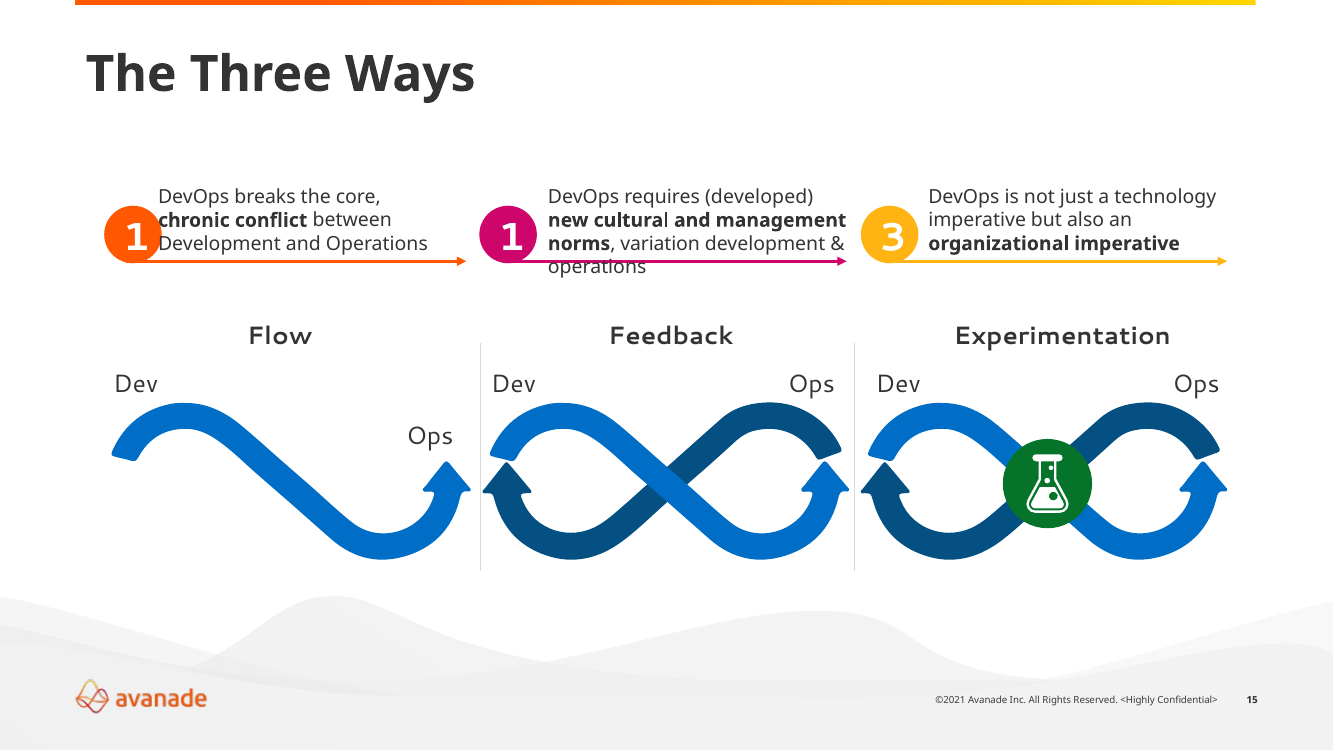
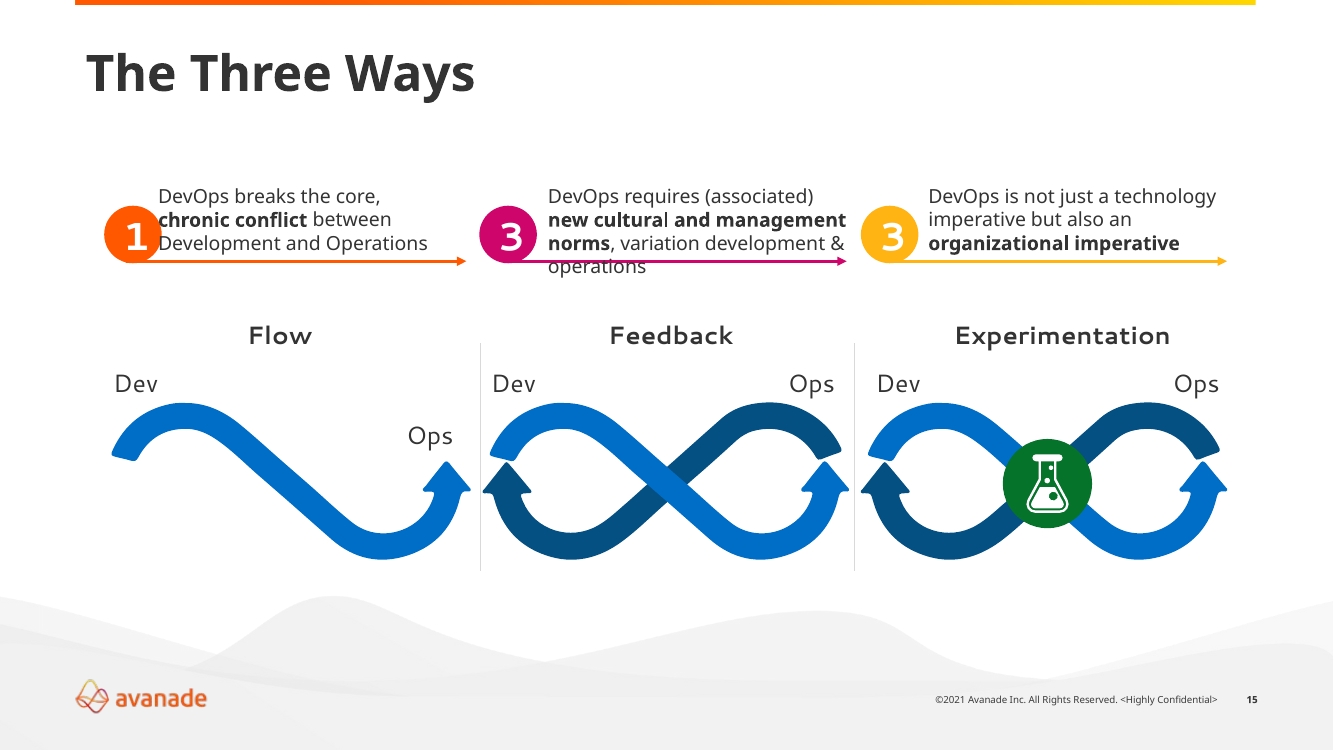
developed: developed -> associated (759, 197)
and Operations 1: 1 -> 3 (511, 237)
